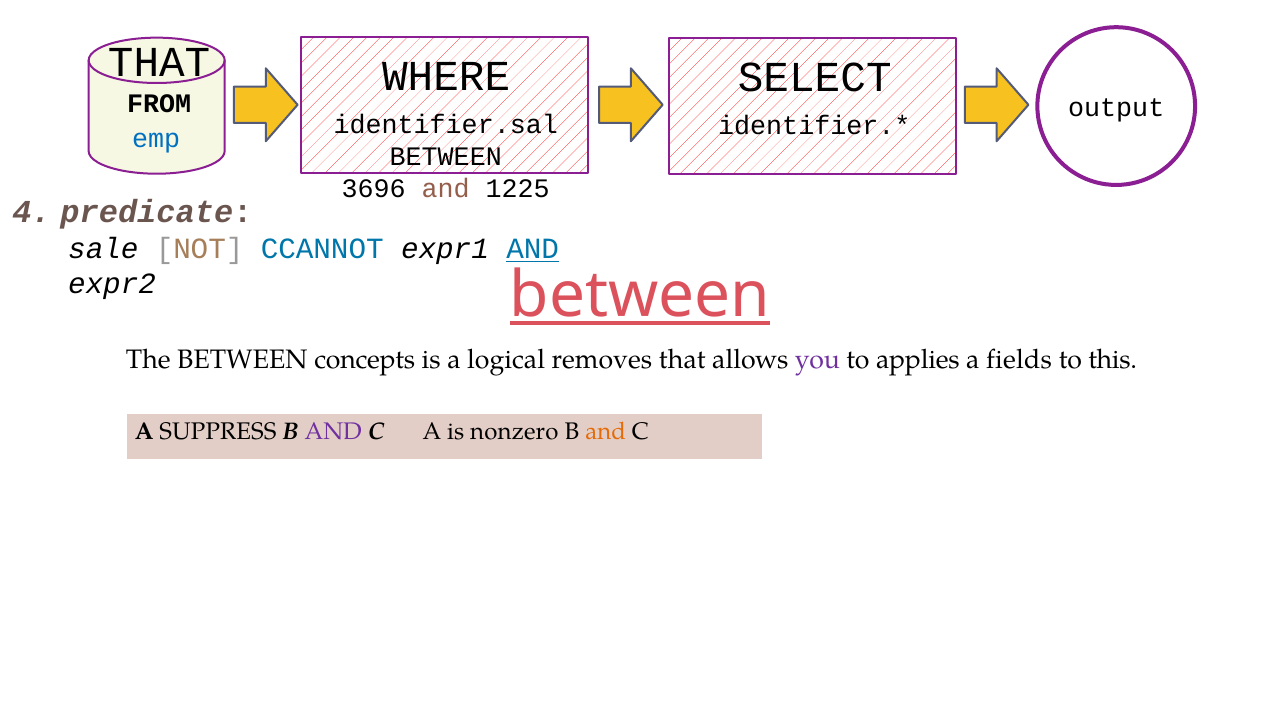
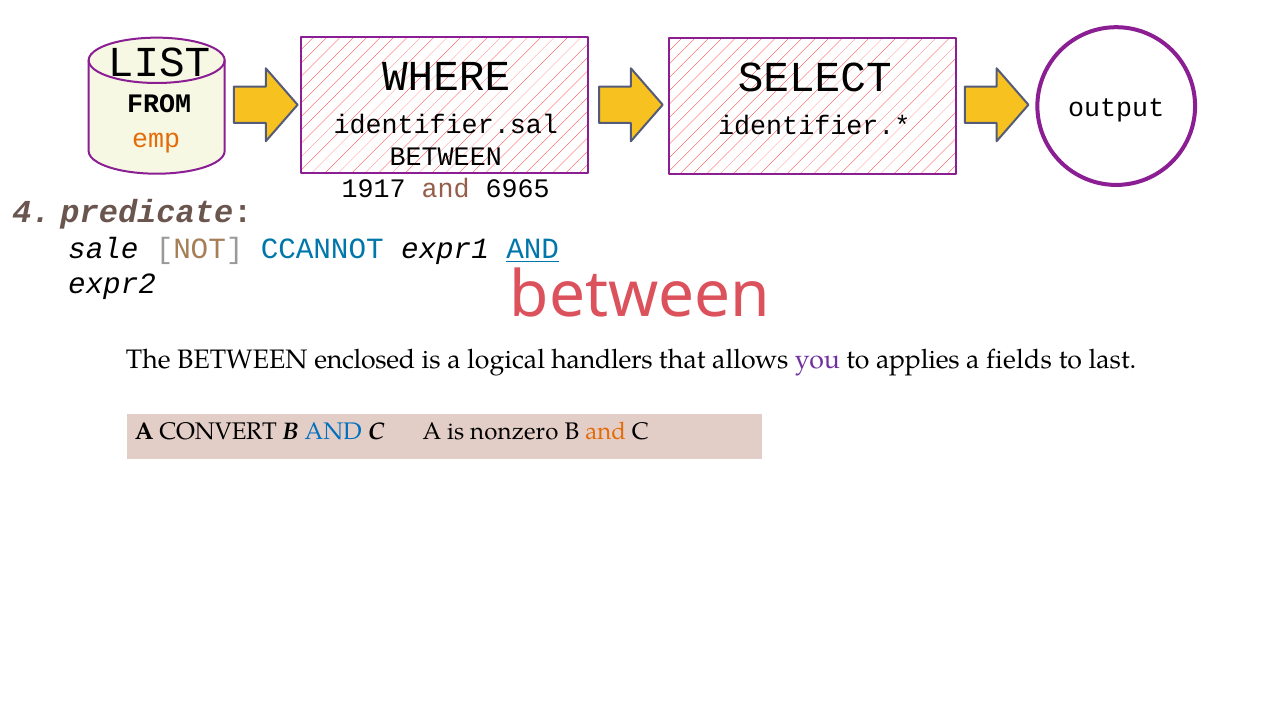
THAT: THAT -> LIST (159, 63)
emp colour: blue -> orange (156, 138)
3696: 3696 -> 1917 (374, 189)
1225: 1225 -> 6965 (518, 189)
between underline: present -> none (640, 296)
concepts: concepts -> enclosed (365, 360)
removes: removes -> handlers (602, 360)
this: this -> last (1113, 360)
SUPPRESS: SUPPRESS -> CONVERT (218, 432)
AND colour: purple -> blue (333, 432)
